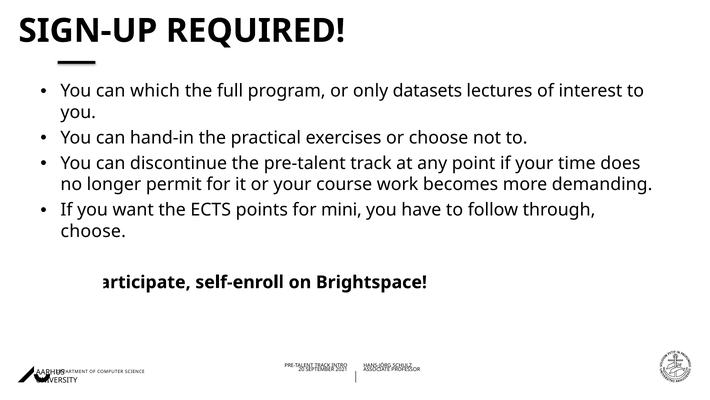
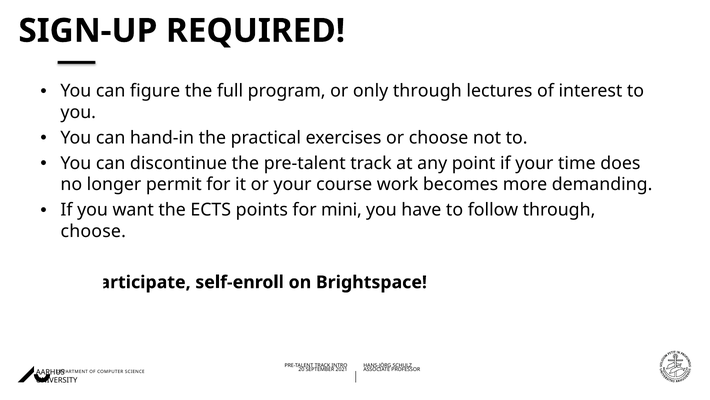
which: which -> figure (155, 91)
only datasets: datasets -> through (427, 91)
